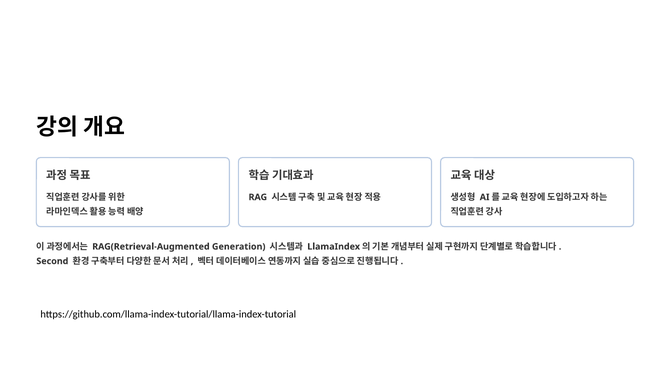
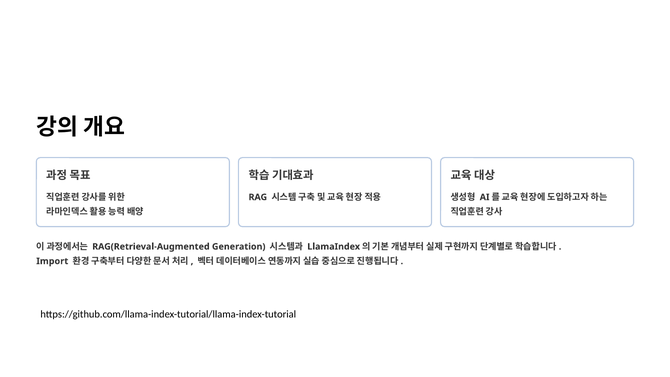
Second: Second -> Import (52, 261)
